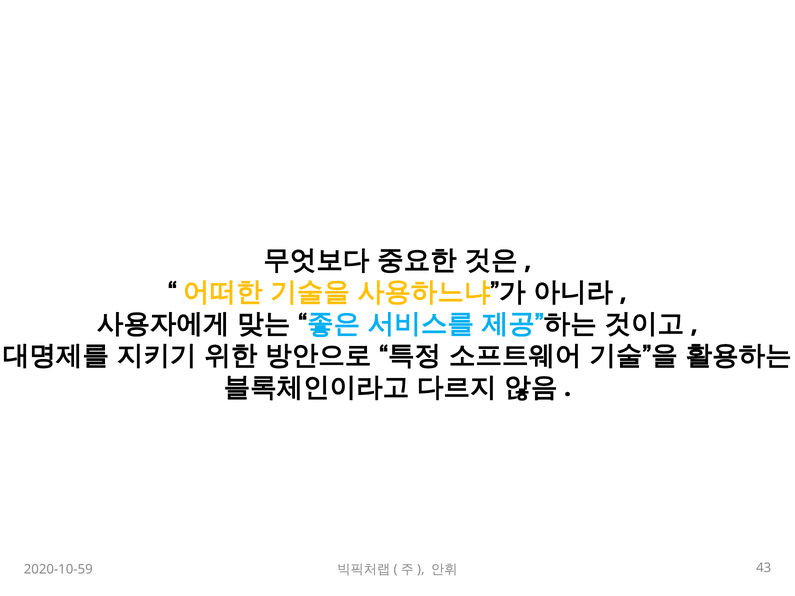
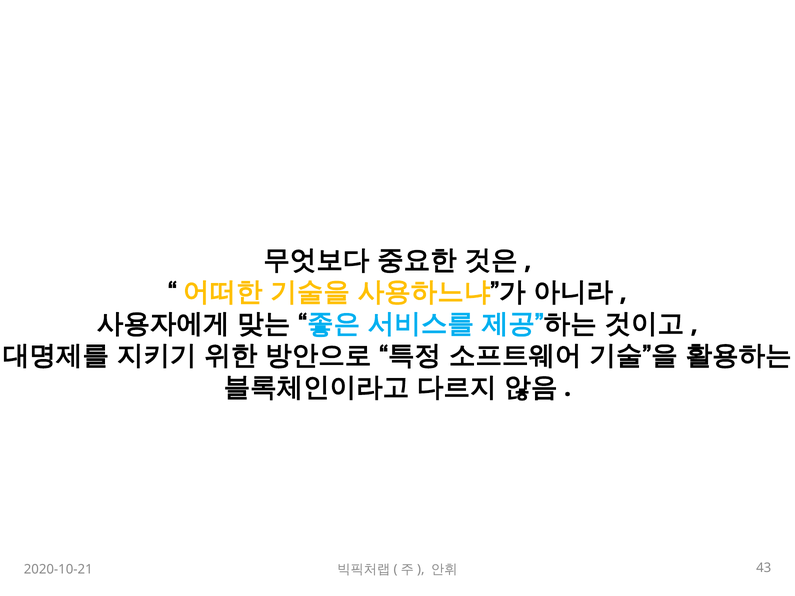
2020-10-59: 2020-10-59 -> 2020-10-21 (58, 569)
